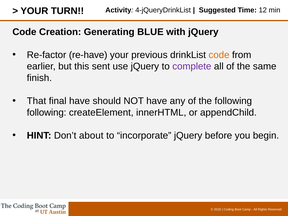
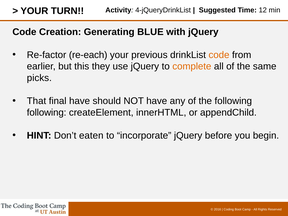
re-have: re-have -> re-each (88, 55)
sent: sent -> they (101, 66)
complete colour: purple -> orange (192, 66)
finish: finish -> picks (39, 78)
about: about -> eaten (91, 136)
